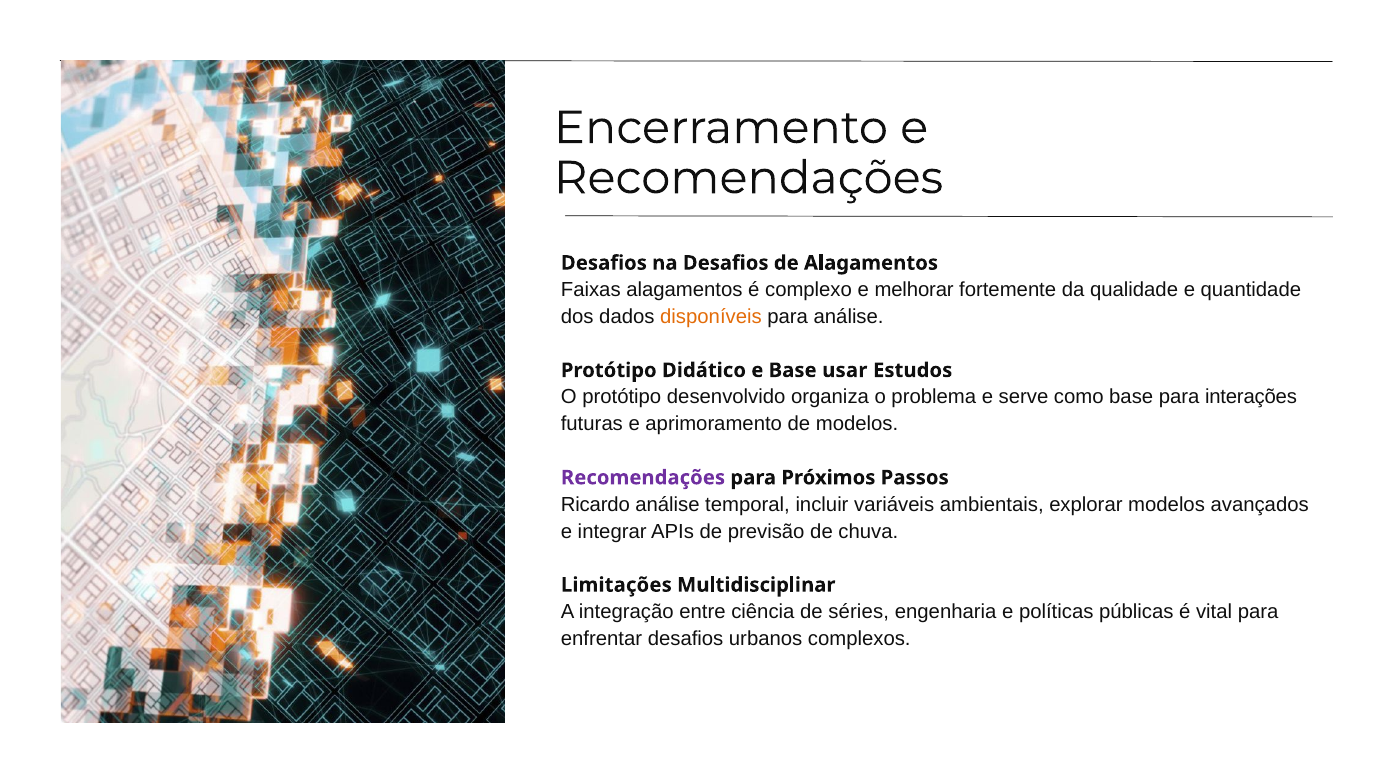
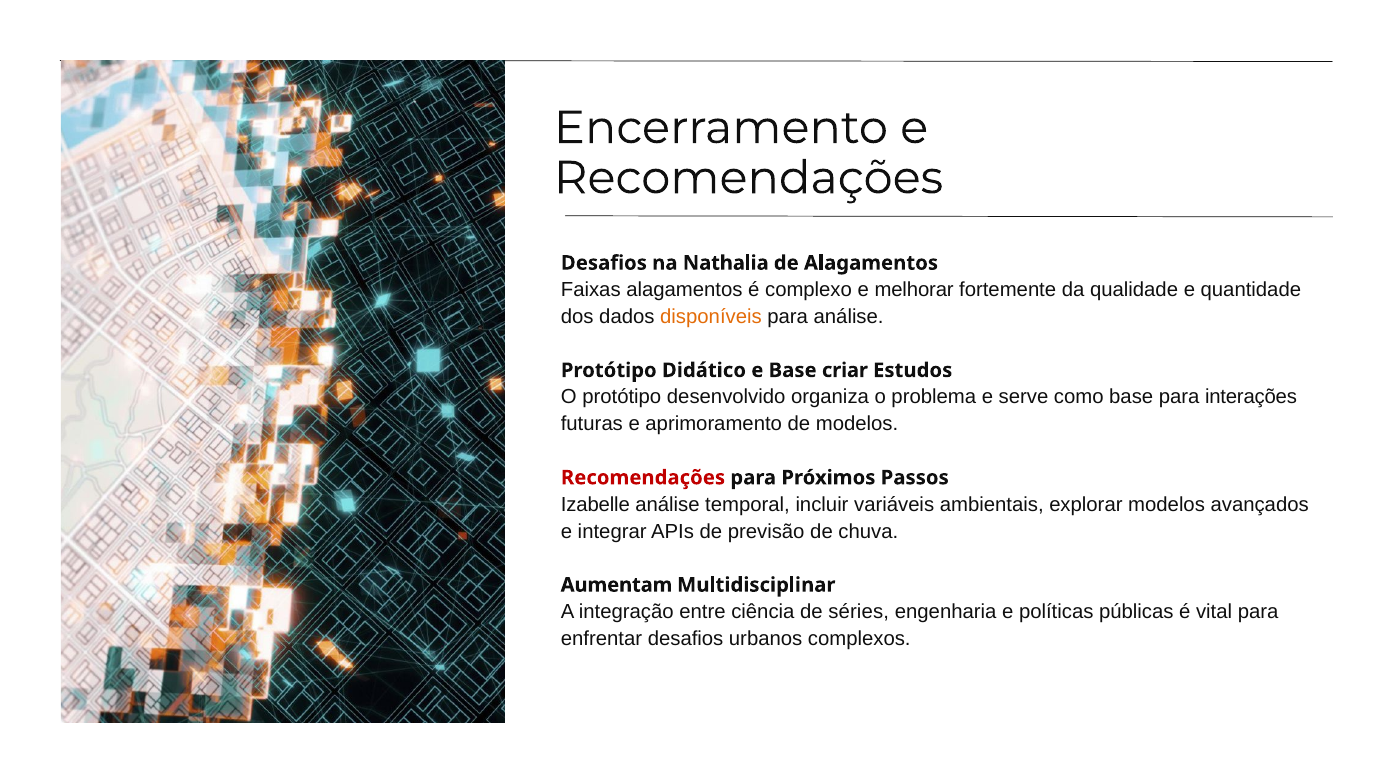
na Desafios: Desafios -> Nathalia (726, 263)
usar: usar -> criar (845, 370)
Recomendações colour: purple -> red (643, 477)
Ricardo: Ricardo -> Izabelle (595, 504)
Limitações: Limitações -> Aumentam (616, 585)
